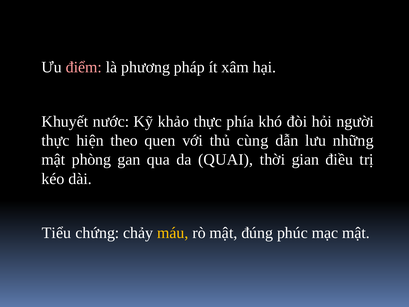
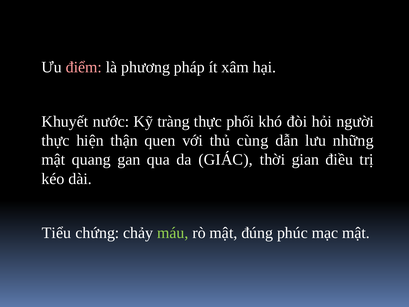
khảo: khảo -> tràng (174, 121)
phía: phía -> phối (240, 121)
theo: theo -> thận (124, 140)
phòng: phòng -> quang (91, 160)
QUAI: QUAI -> GIÁC (226, 160)
máu colour: yellow -> light green (173, 233)
